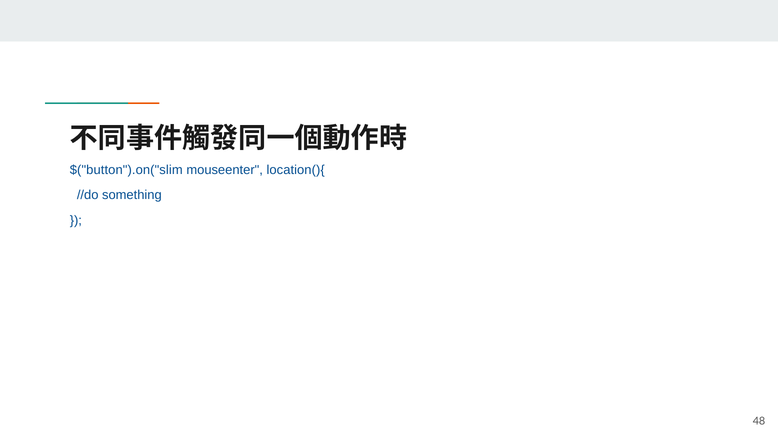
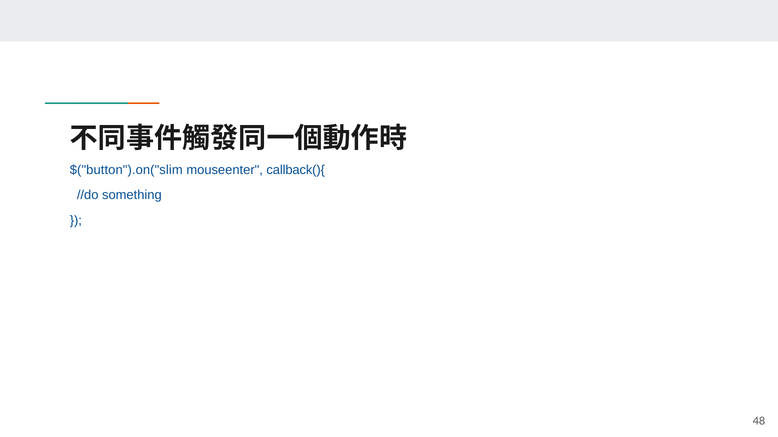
location(){: location(){ -> callback(){ (296, 170)
